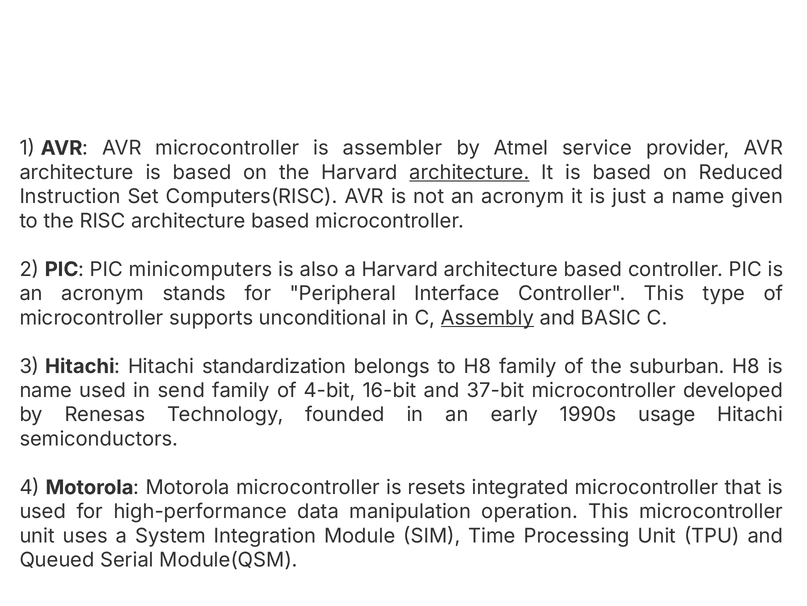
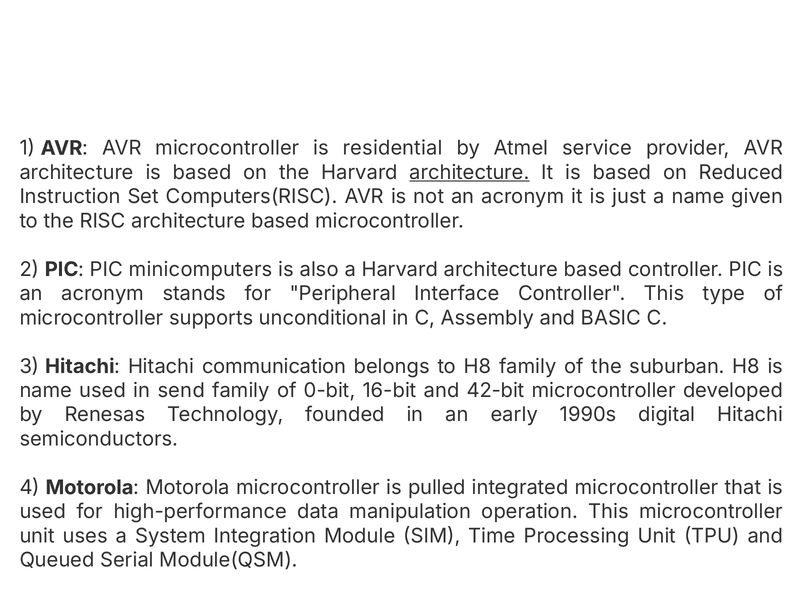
assembler: assembler -> residential (393, 148)
Assembly underline: present -> none (487, 317)
standardization: standardization -> communication (274, 366)
4-bit: 4-bit -> 0-bit (330, 390)
37-bit: 37-bit -> 42-bit (496, 390)
usage: usage -> digital (667, 414)
resets: resets -> pulled (437, 487)
